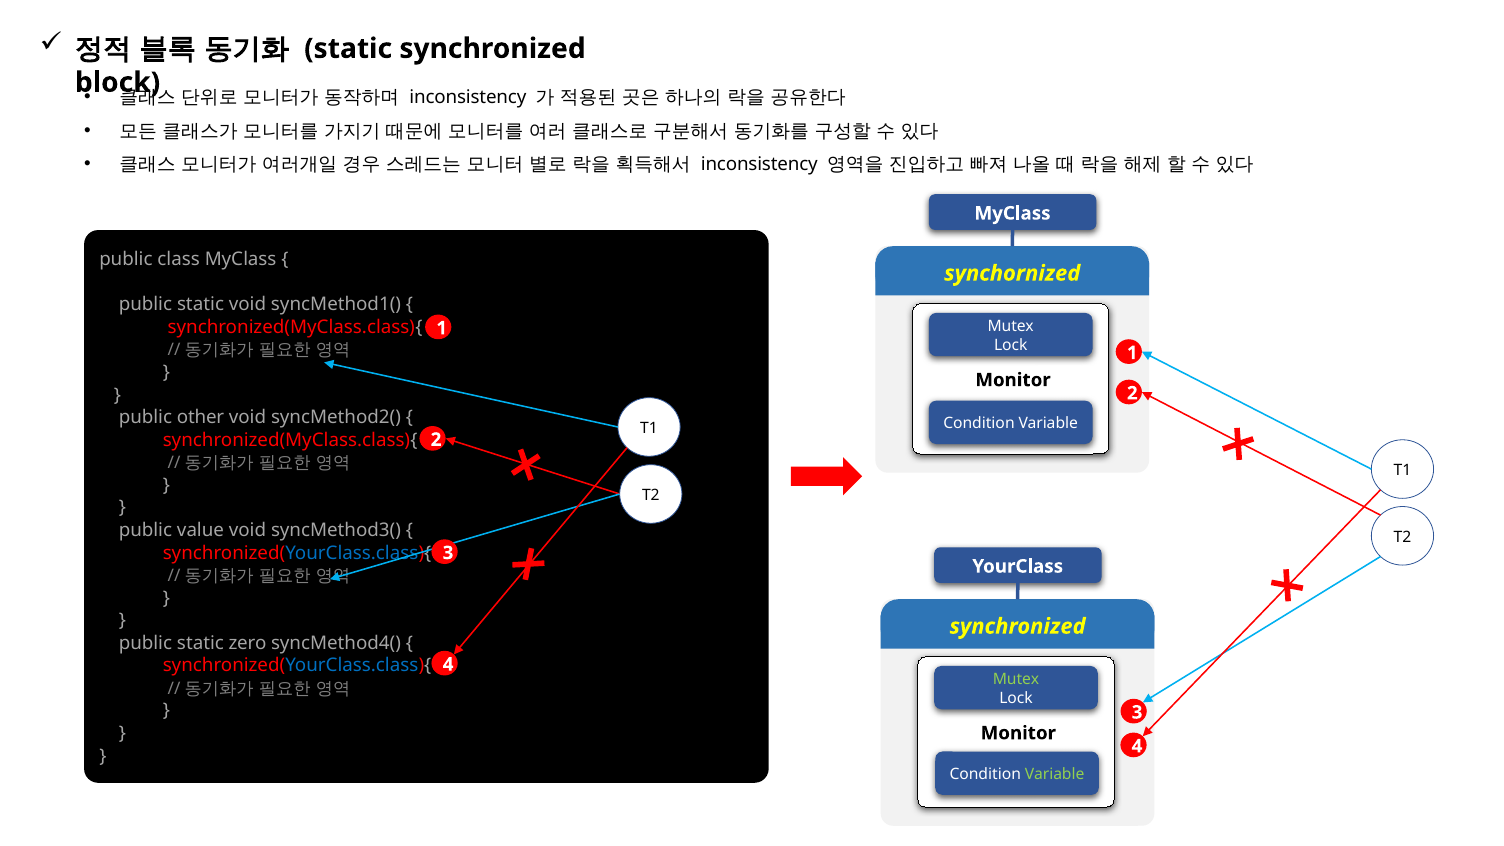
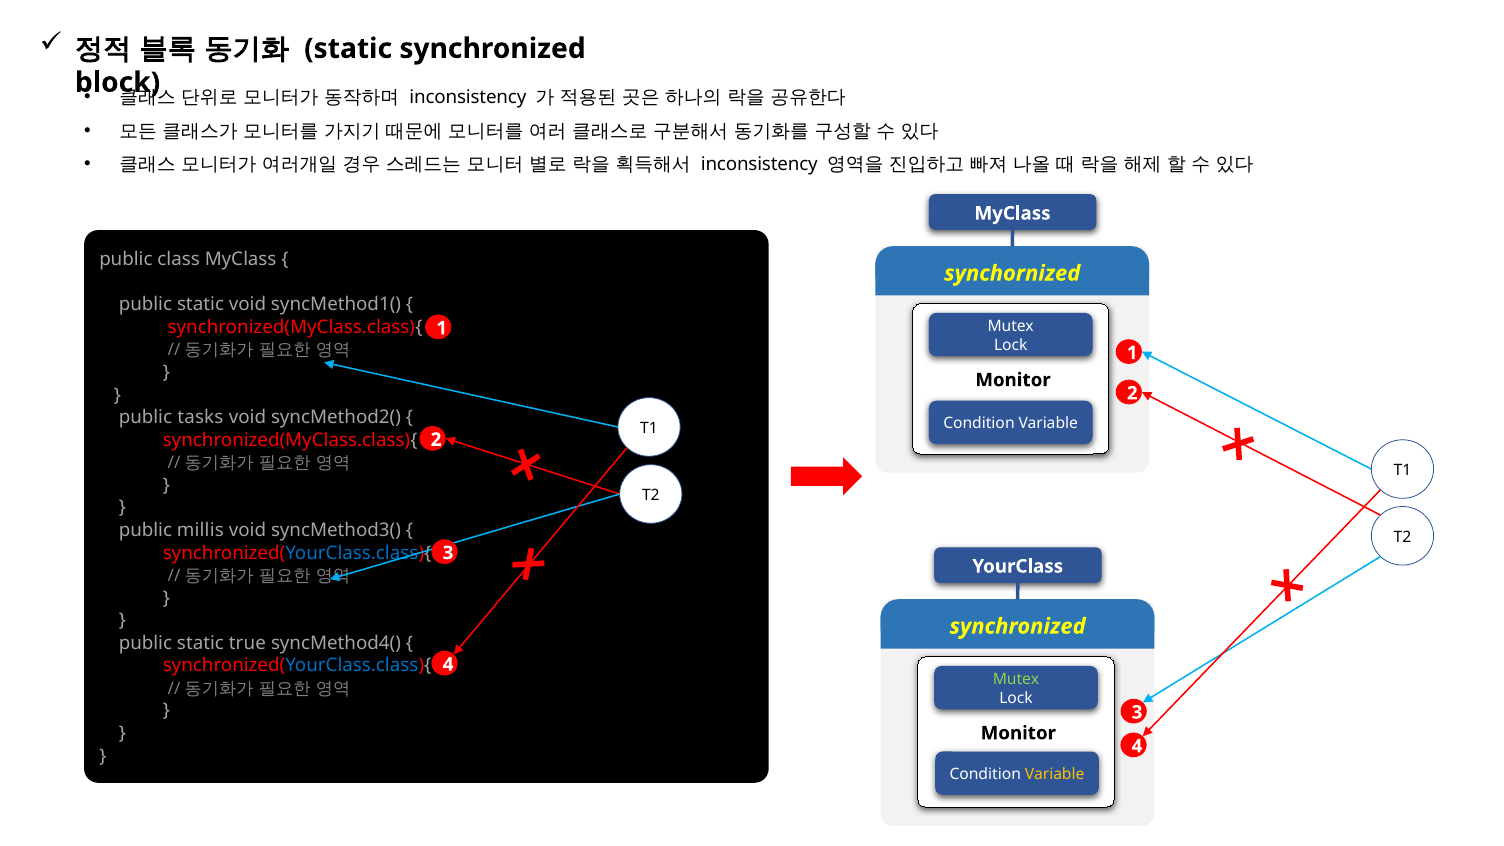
other: other -> tasks (200, 417)
value: value -> millis (200, 530)
zero: zero -> true (247, 643)
Variable colour: light green -> yellow (1055, 774)
